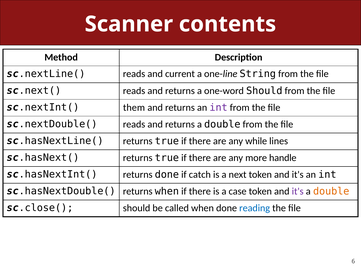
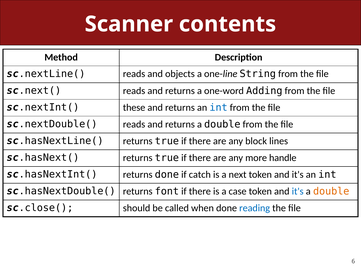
current: current -> objects (180, 74)
one-word Should: Should -> Adding (264, 91)
them: them -> these (134, 107)
int colour: purple -> blue (219, 107)
while: while -> block (256, 141)
returns when: when -> font (167, 191)
it's colour: purple -> blue (298, 191)
